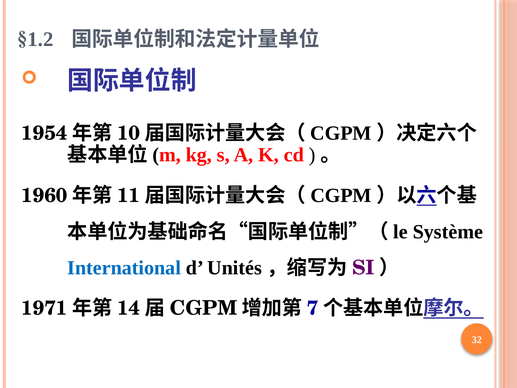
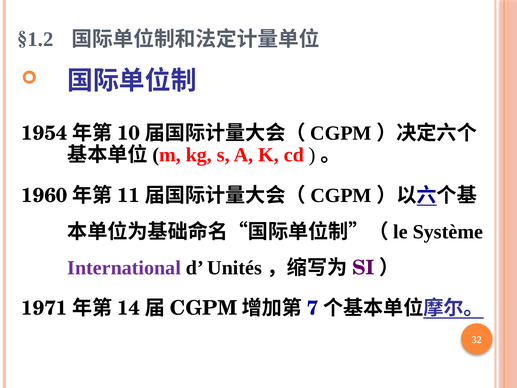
International colour: blue -> purple (124, 268)
